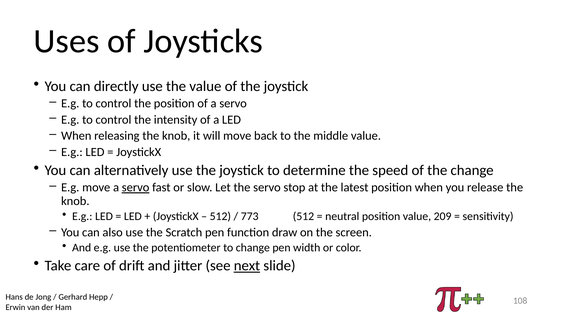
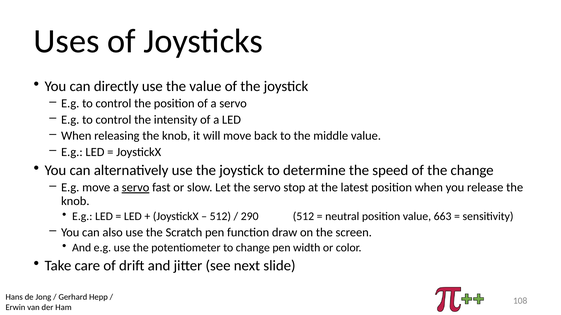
773: 773 -> 290 (250, 217)
209: 209 -> 663 (443, 217)
next underline: present -> none (247, 266)
